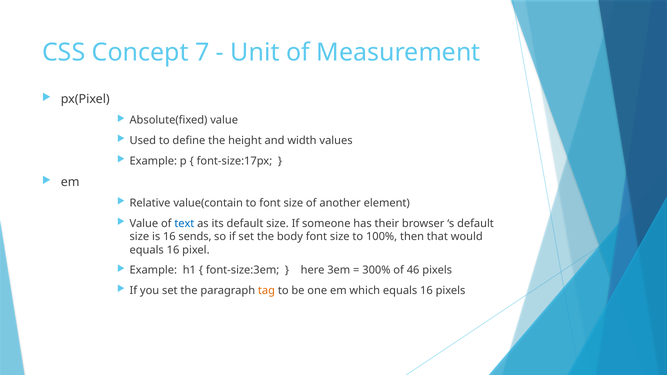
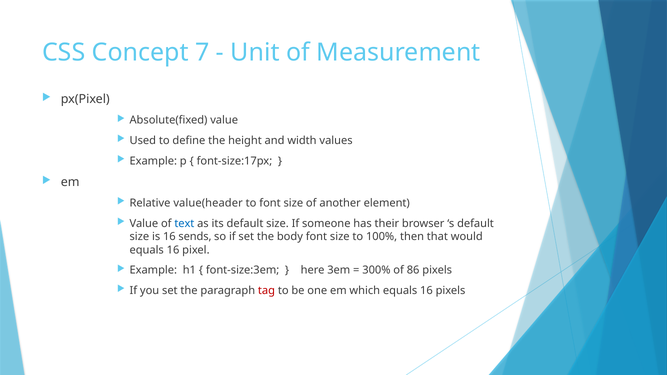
value(contain: value(contain -> value(header (208, 203)
46: 46 -> 86 (413, 270)
tag colour: orange -> red (266, 291)
